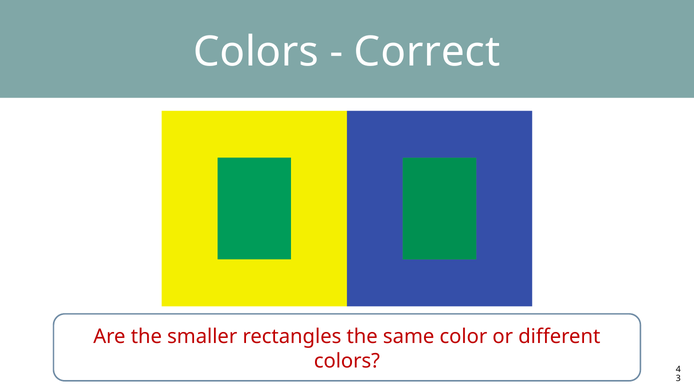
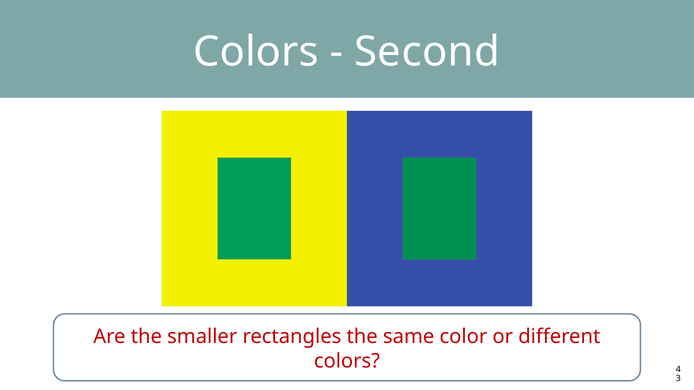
Correct: Correct -> Second (427, 52)
